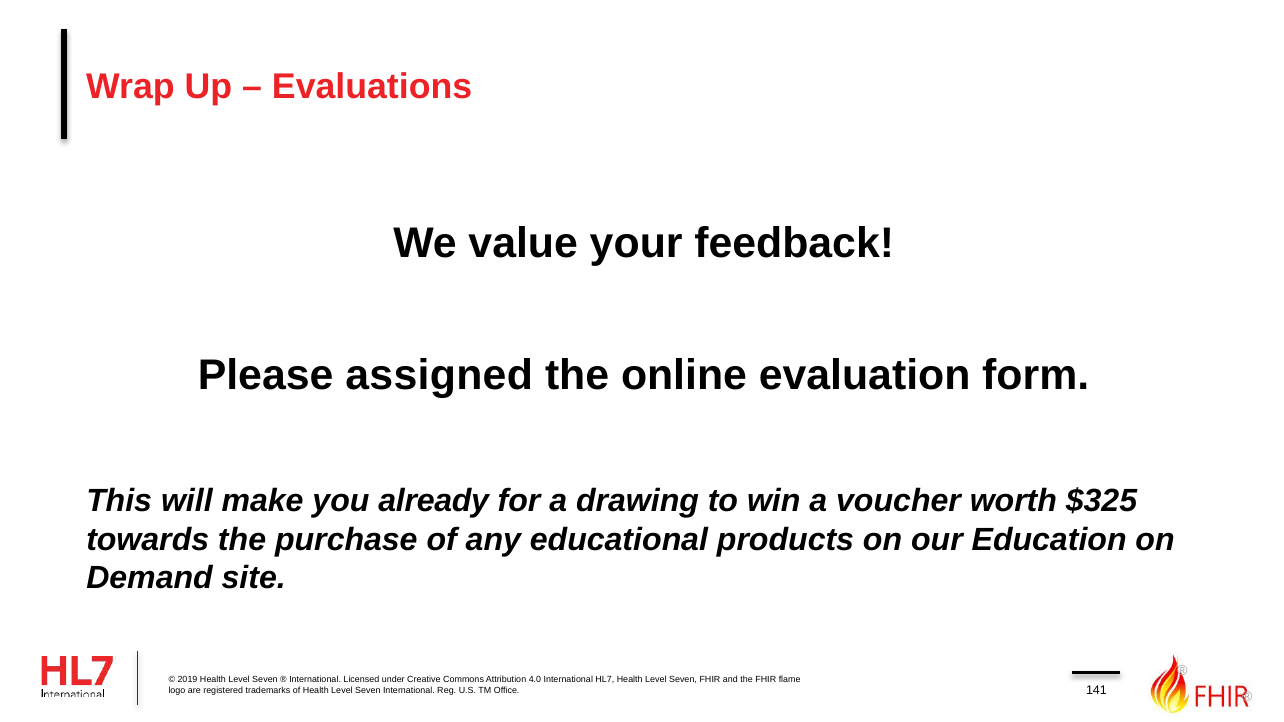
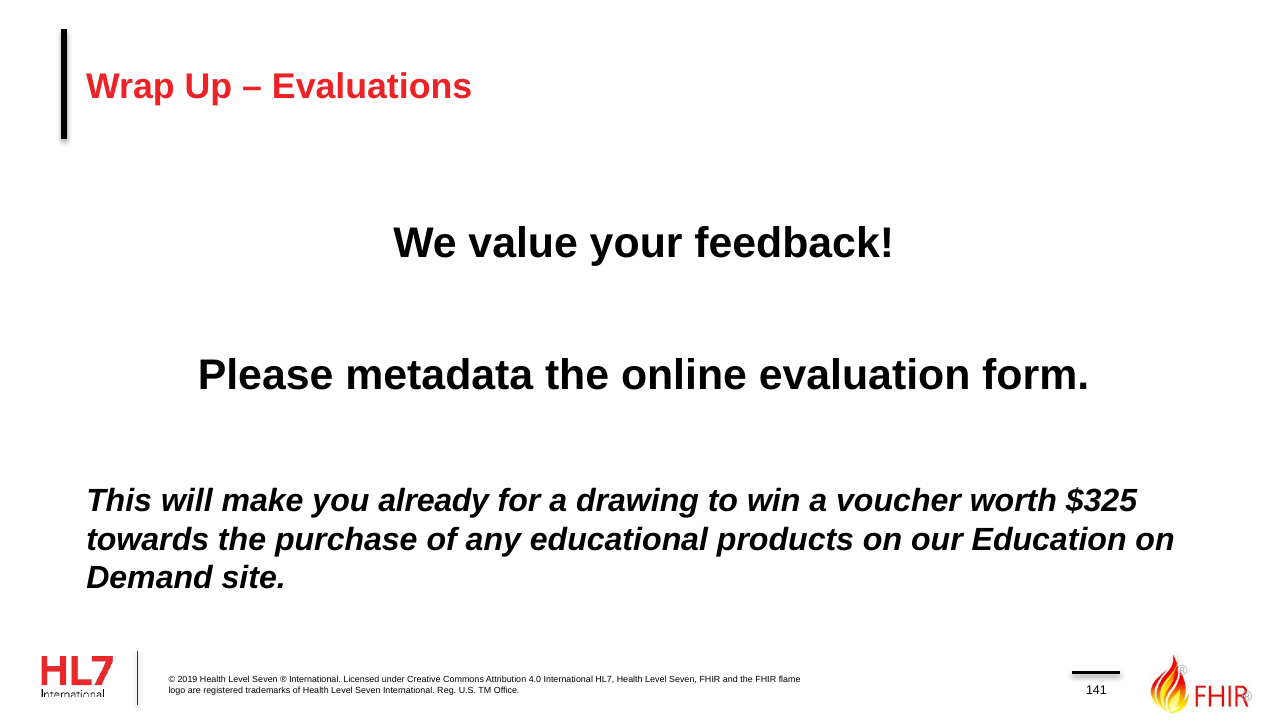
assigned: assigned -> metadata (439, 376)
